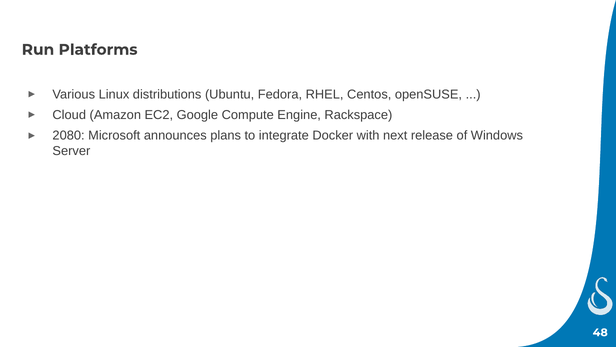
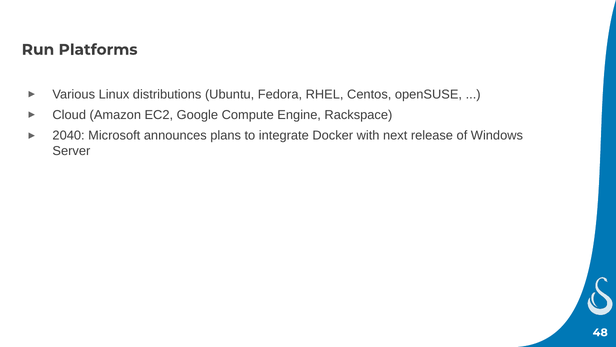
2080: 2080 -> 2040 (69, 135)
